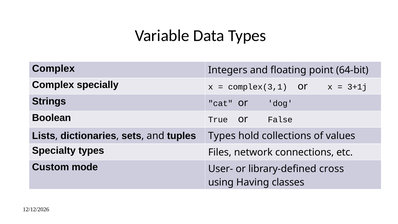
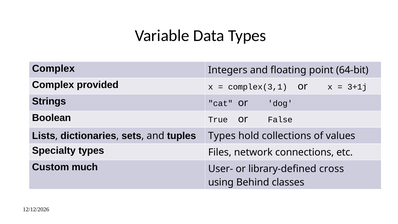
specially: specially -> provided (98, 85)
mode: mode -> much (85, 167)
Having: Having -> Behind (253, 182)
